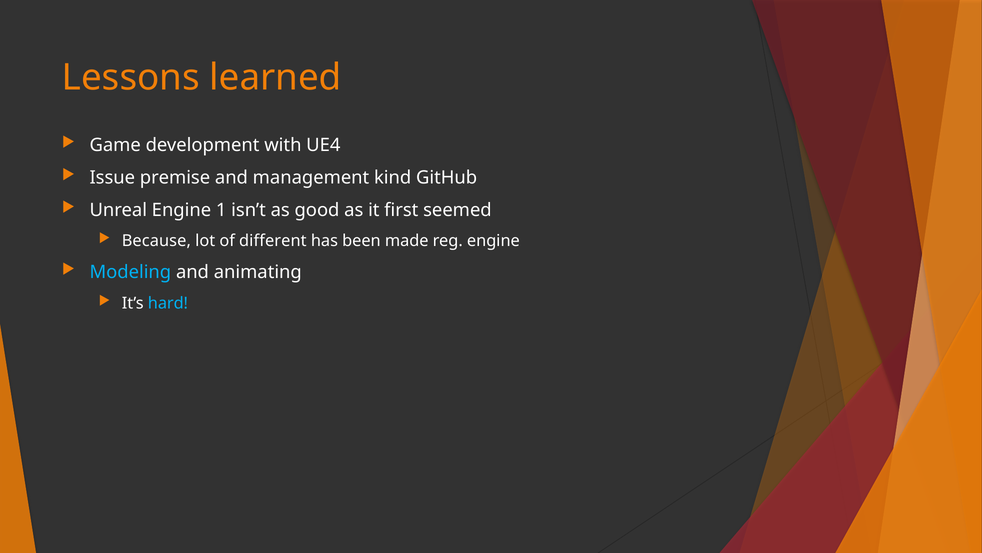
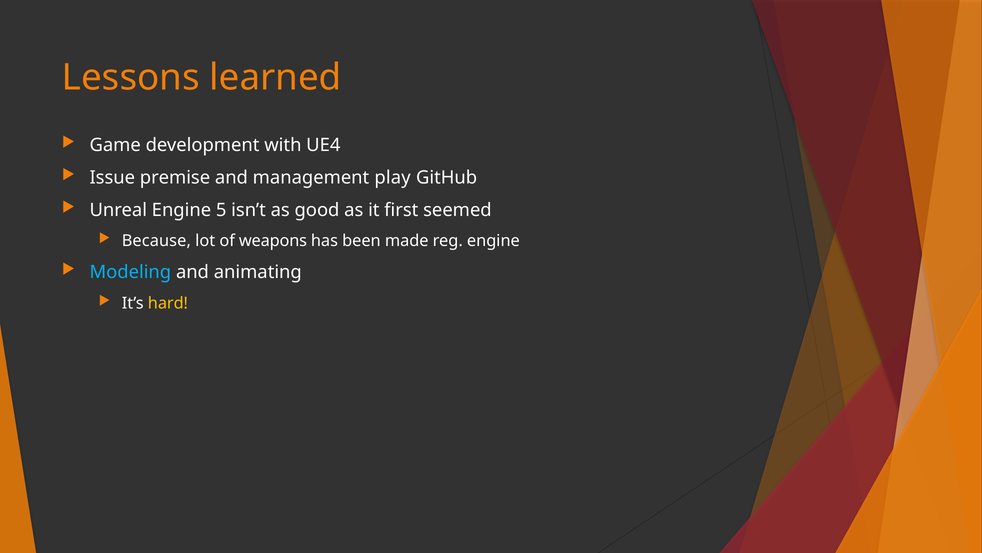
kind: kind -> play (393, 177)
1: 1 -> 5 (221, 210)
different: different -> weapons (273, 241)
hard colour: light blue -> yellow (168, 303)
